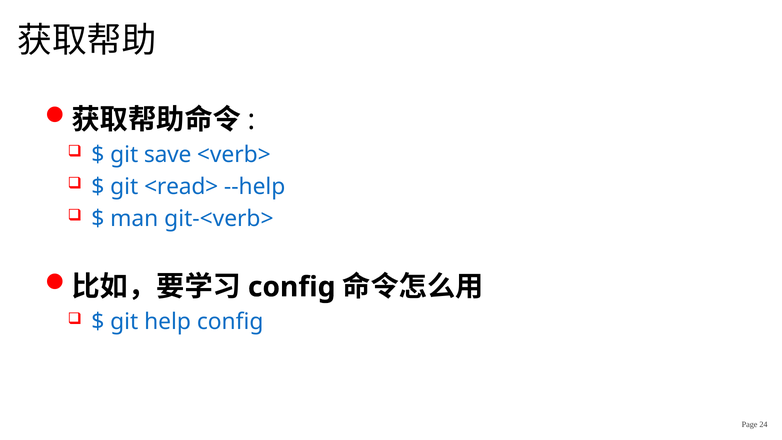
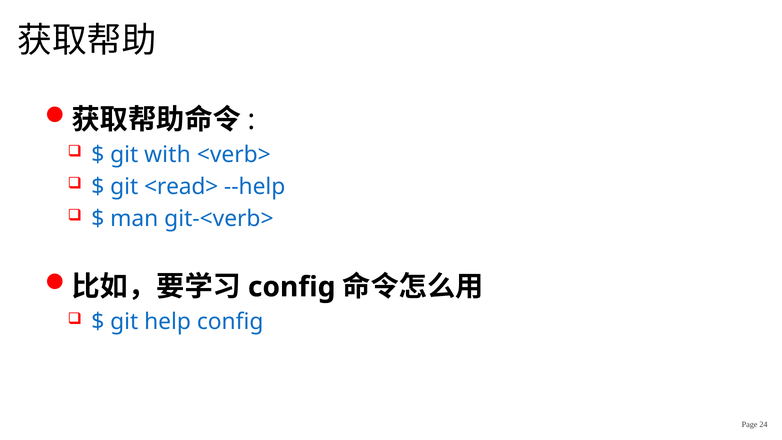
save: save -> with (167, 155)
